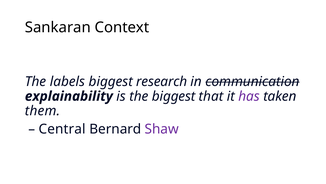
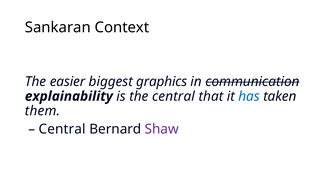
labels: labels -> easier (68, 81)
research: research -> graphics (162, 81)
the biggest: biggest -> central (174, 96)
has colour: purple -> blue (249, 96)
